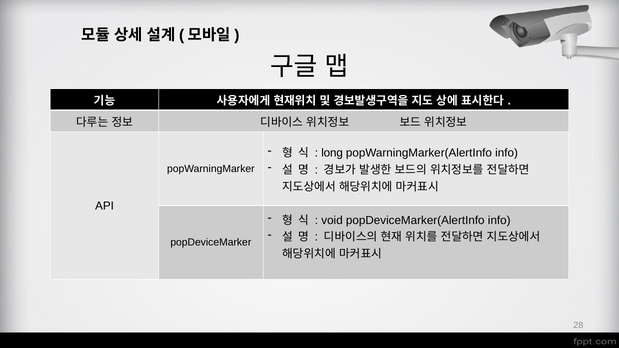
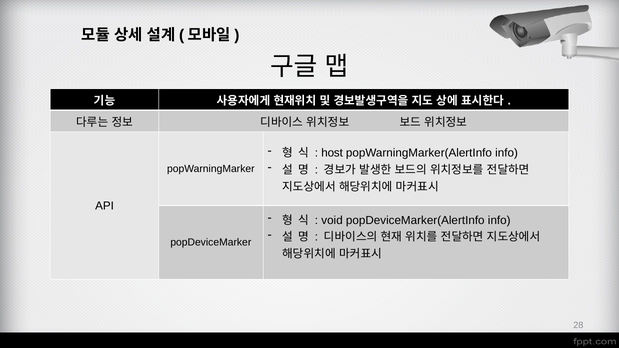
long: long -> host (332, 153)
